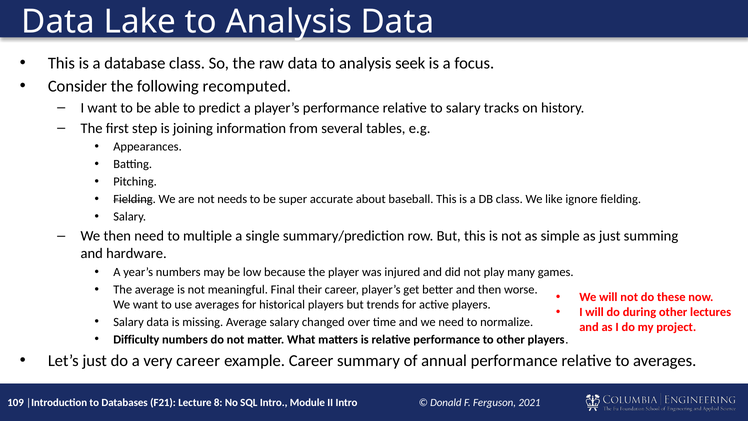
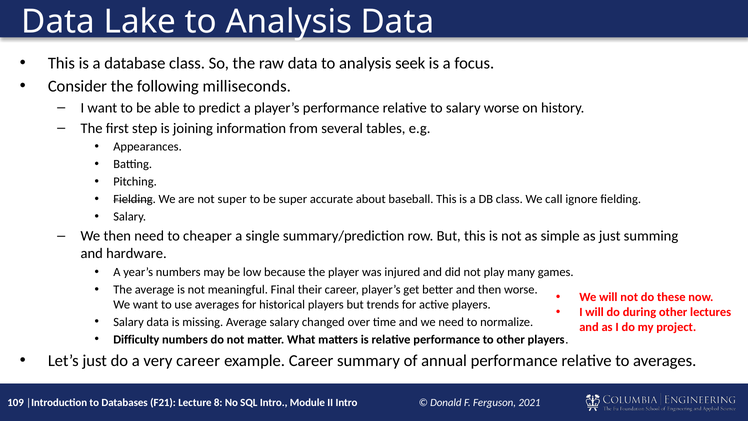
recomputed: recomputed -> milliseconds (247, 86)
salary tracks: tracks -> worse (502, 108)
not needs: needs -> super (232, 199)
like: like -> call (554, 199)
multiple: multiple -> cheaper (207, 236)
